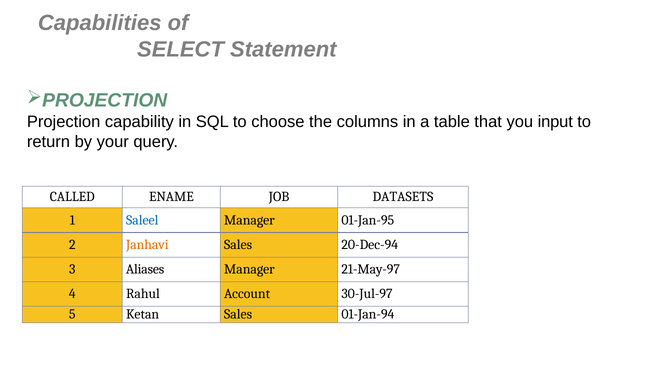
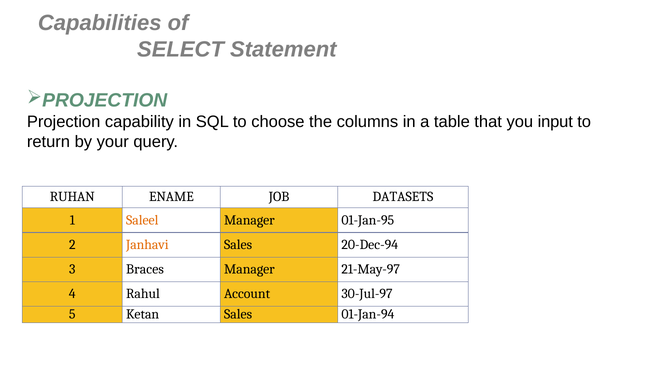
CALLED: CALLED -> RUHAN (72, 197)
Saleel colour: blue -> orange (142, 220)
Aliases: Aliases -> Braces (145, 269)
